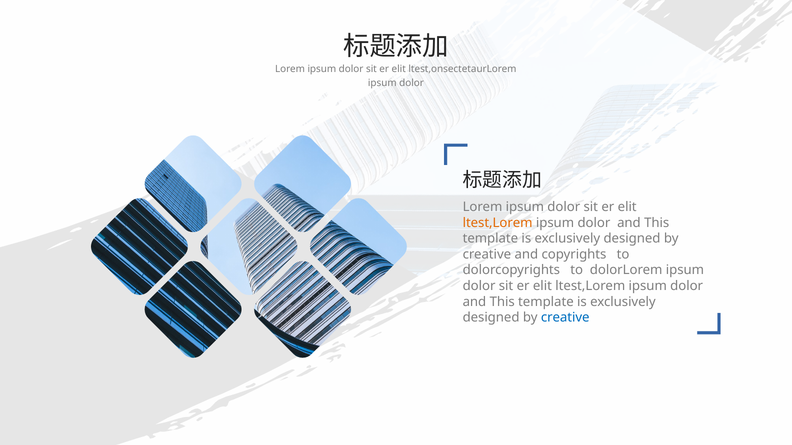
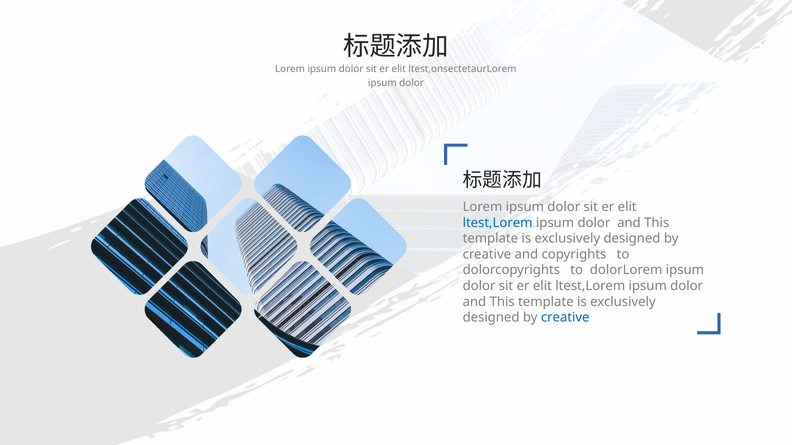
ltest,Lorem colour: orange -> blue (498, 223)
